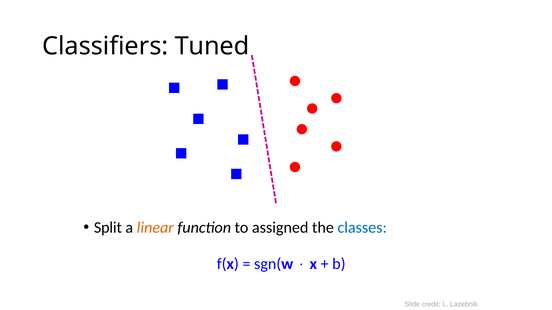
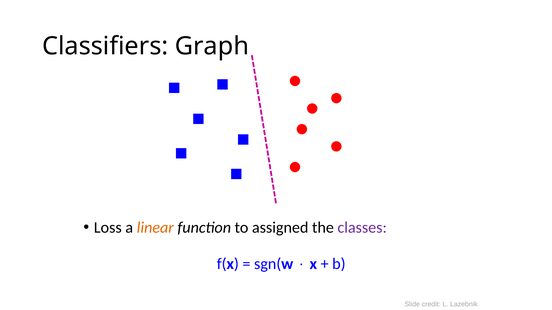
Tuned: Tuned -> Graph (212, 46)
Split: Split -> Loss (108, 228)
classes colour: blue -> purple (362, 228)
